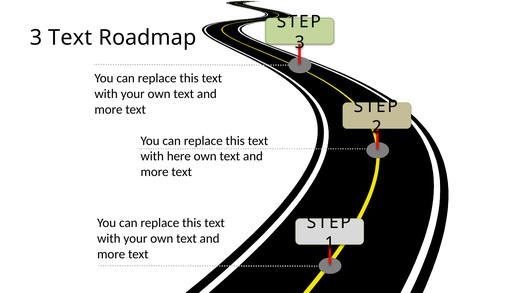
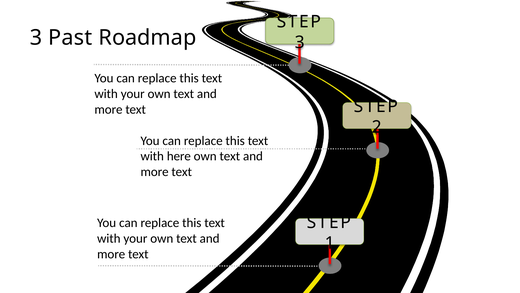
3 Text: Text -> Past (70, 38)
